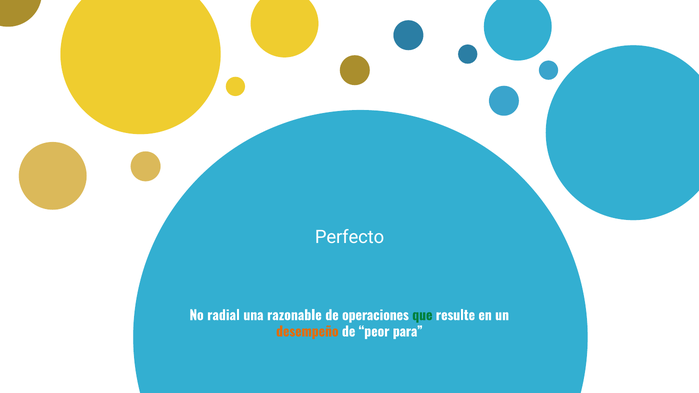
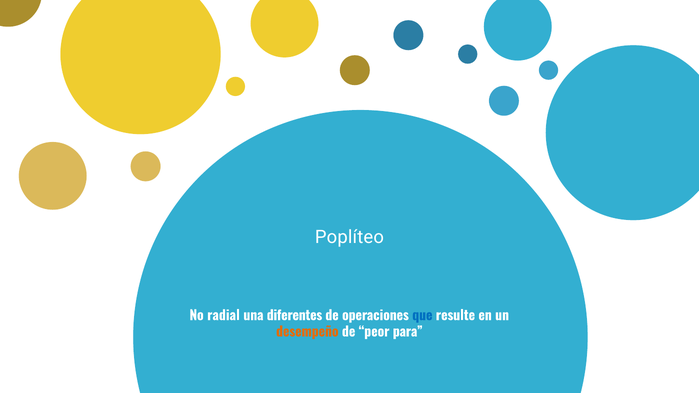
Perfecto: Perfecto -> Poplíteo (349, 237)
razonable: razonable -> diferentes (294, 316)
que colour: green -> blue (422, 316)
